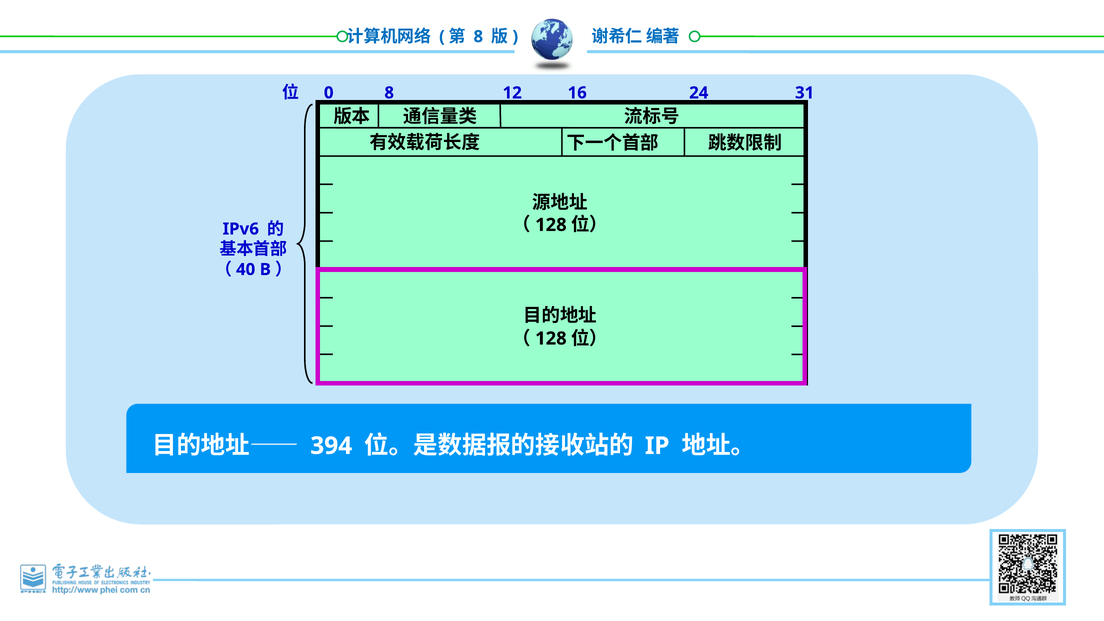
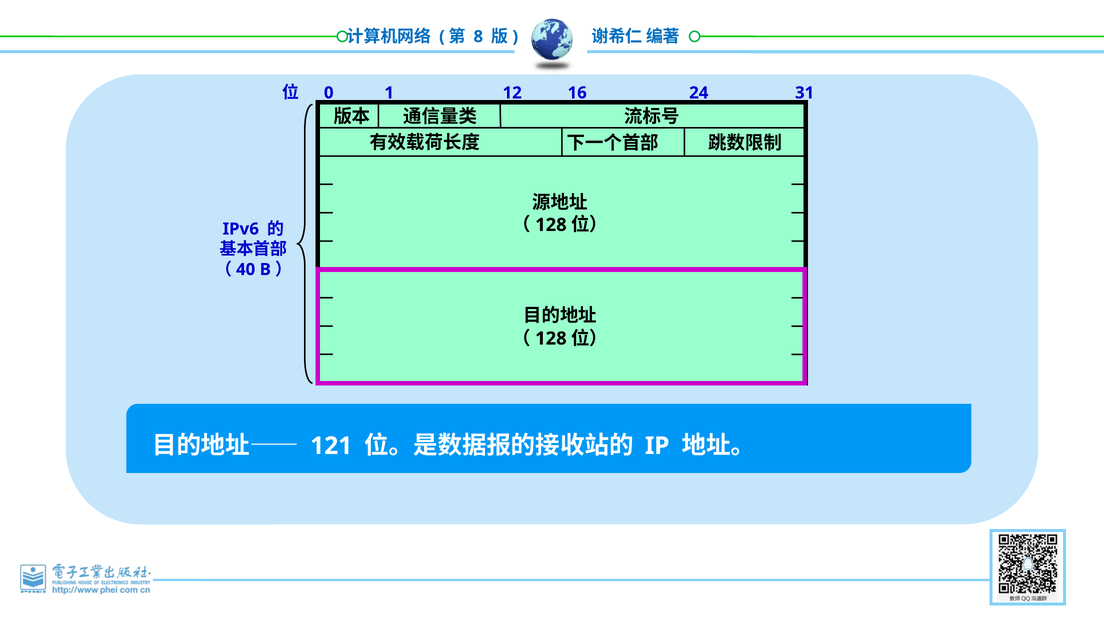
0 8: 8 -> 1 (389, 93)
394: 394 -> 121 (331, 446)
